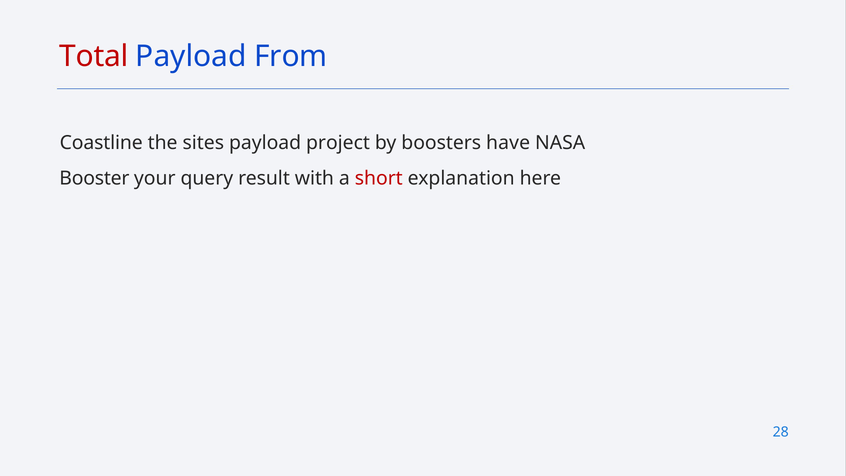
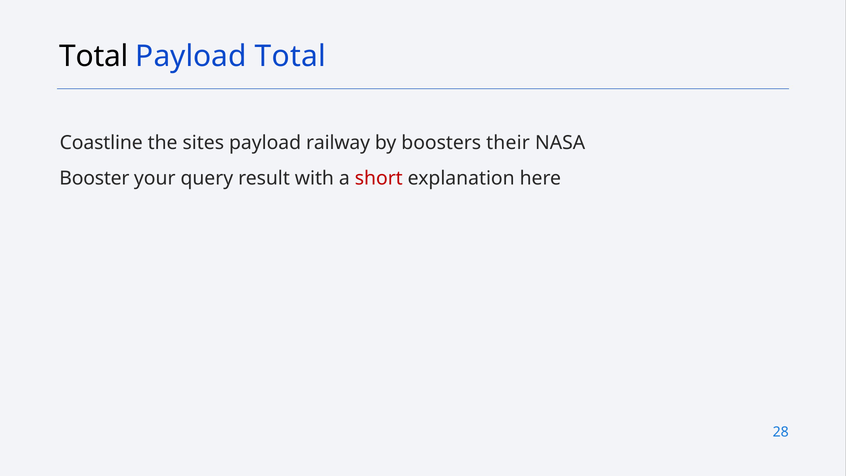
Total colour: red -> black (94, 57)
Payload From: From -> Total (291, 57)
project: project -> railway (338, 143)
have: have -> their (508, 143)
